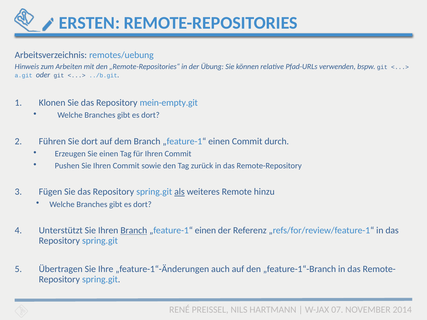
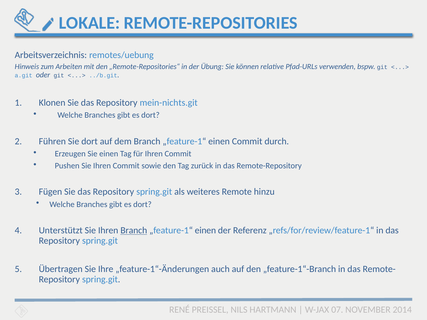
ERSTEN: ERSTEN -> LOKALE (89, 23)
mein-empty.git: mein-empty.git -> mein-nichts.git (169, 103)
als underline: present -> none (179, 192)
